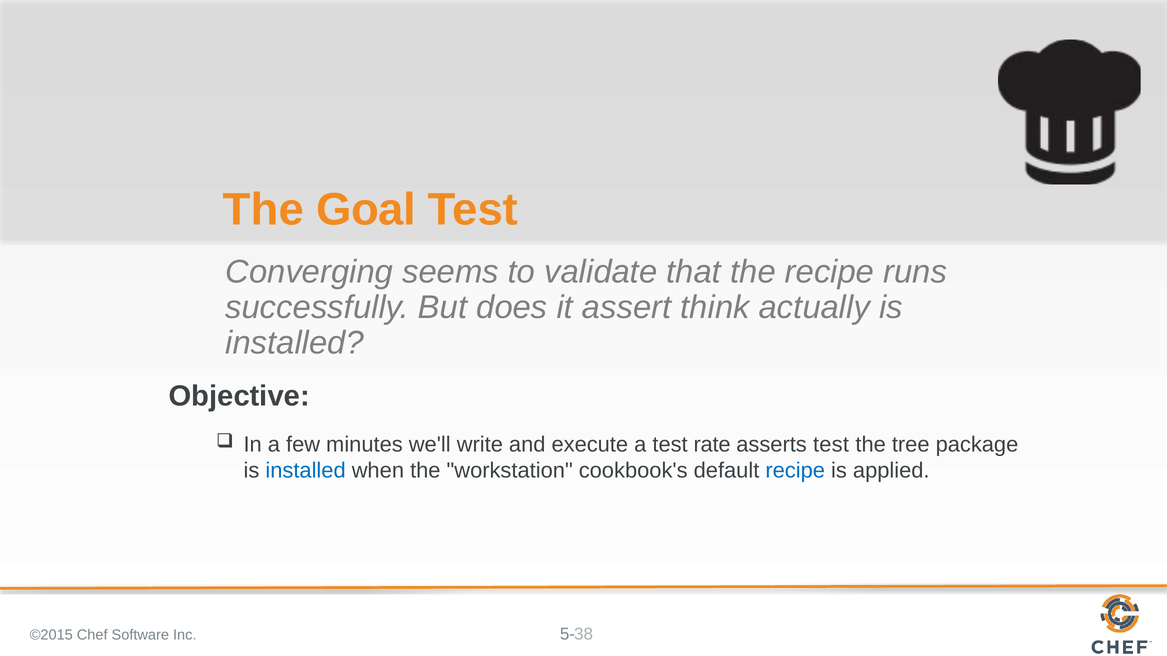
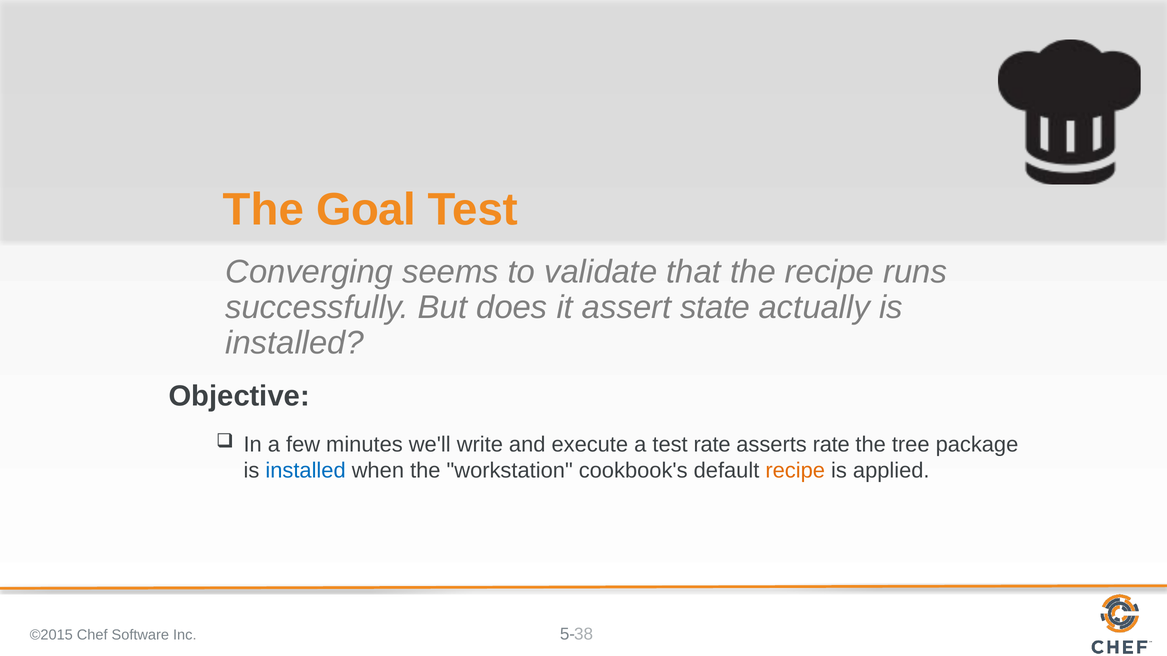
think: think -> state (715, 308)
asserts test: test -> rate (831, 445)
recipe colour: blue -> orange (795, 471)
